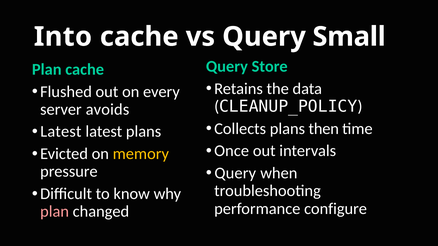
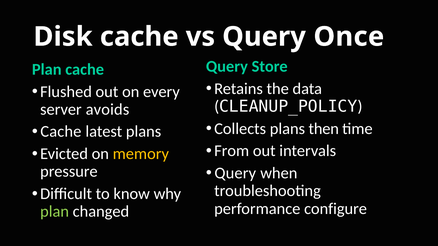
Into: Into -> Disk (63, 37)
Small: Small -> Once (349, 37)
Latest: Latest -> Cache (61, 132)
Once: Once -> From (232, 151)
plan colour: pink -> light green (55, 212)
